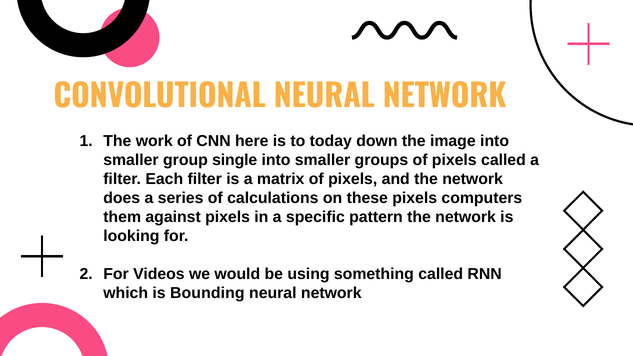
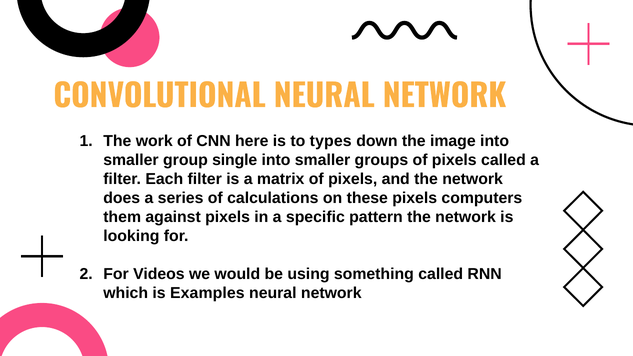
today: today -> types (331, 141)
Bounding: Bounding -> Examples (207, 293)
